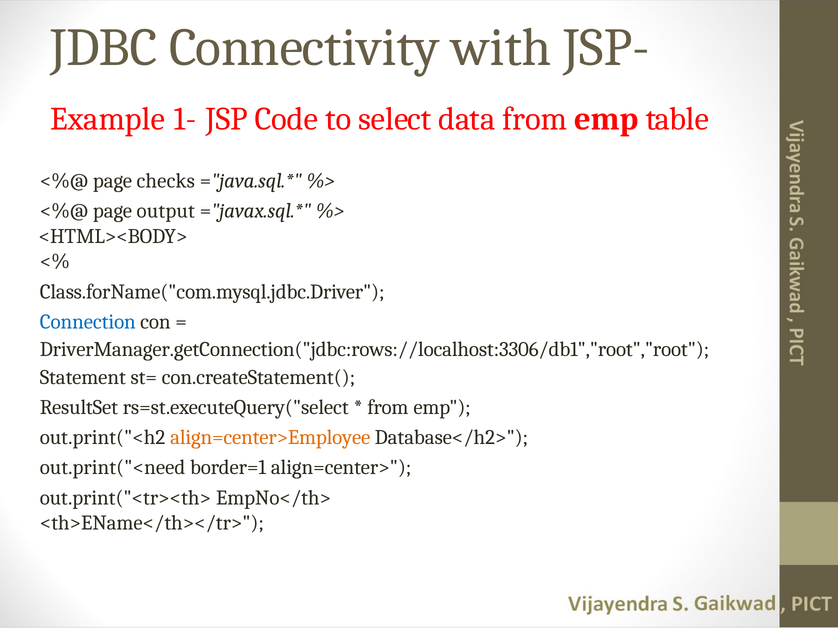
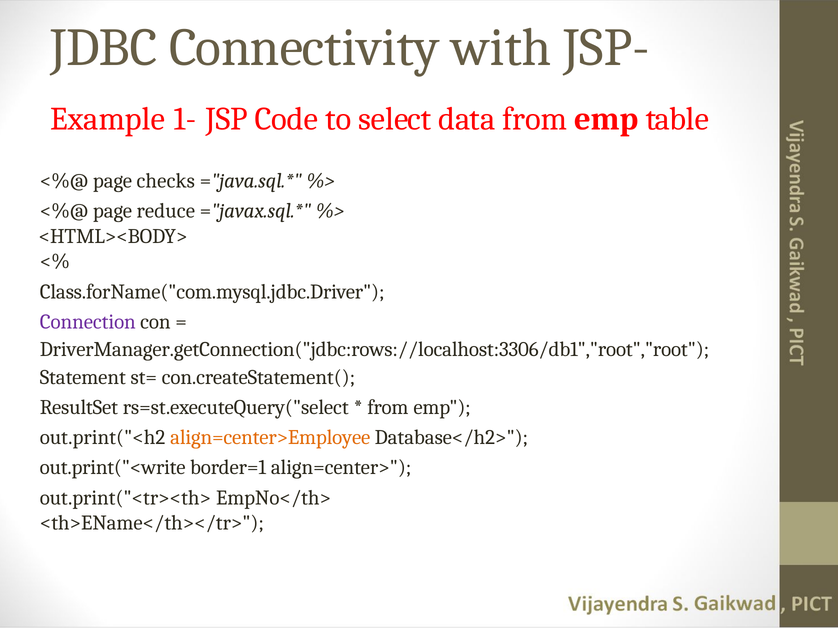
output: output -> reduce (166, 211)
Connection colour: blue -> purple (88, 322)
out.print("<need: out.print("<need -> out.print("<write (113, 468)
